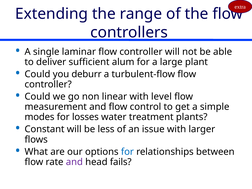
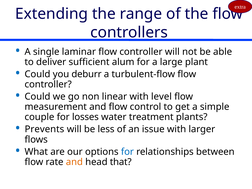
modes: modes -> couple (39, 117)
Constant: Constant -> Prevents (44, 129)
and colour: purple -> orange (74, 162)
fails: fails -> that (121, 162)
